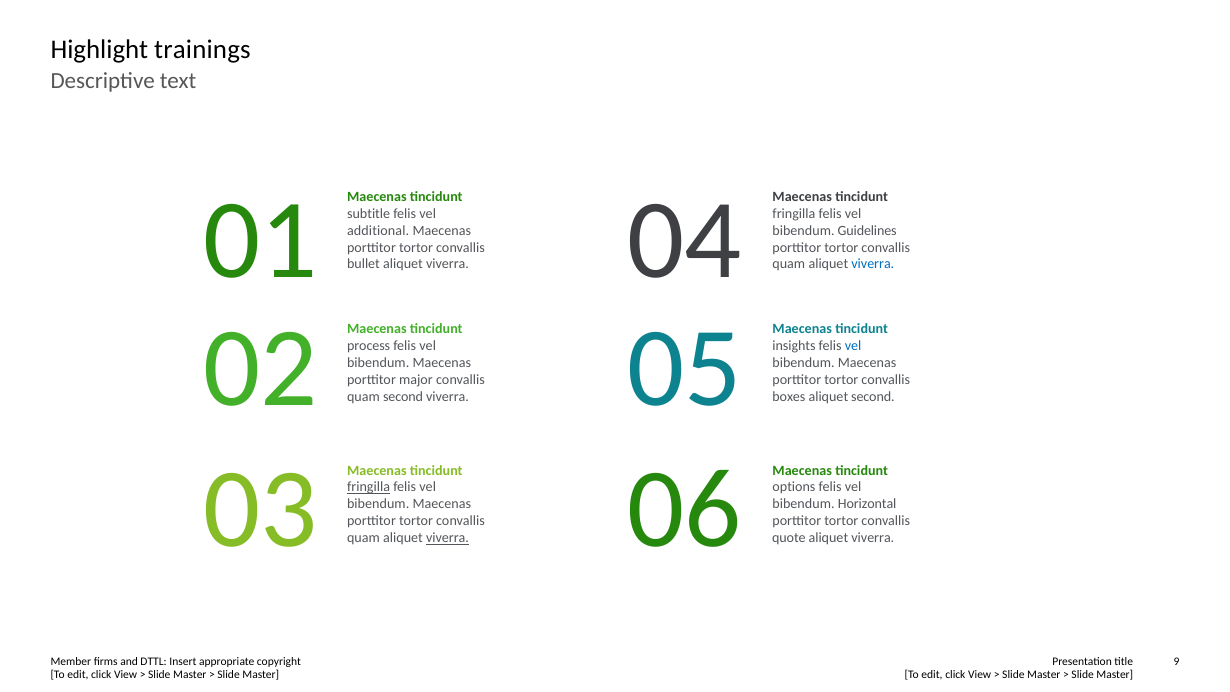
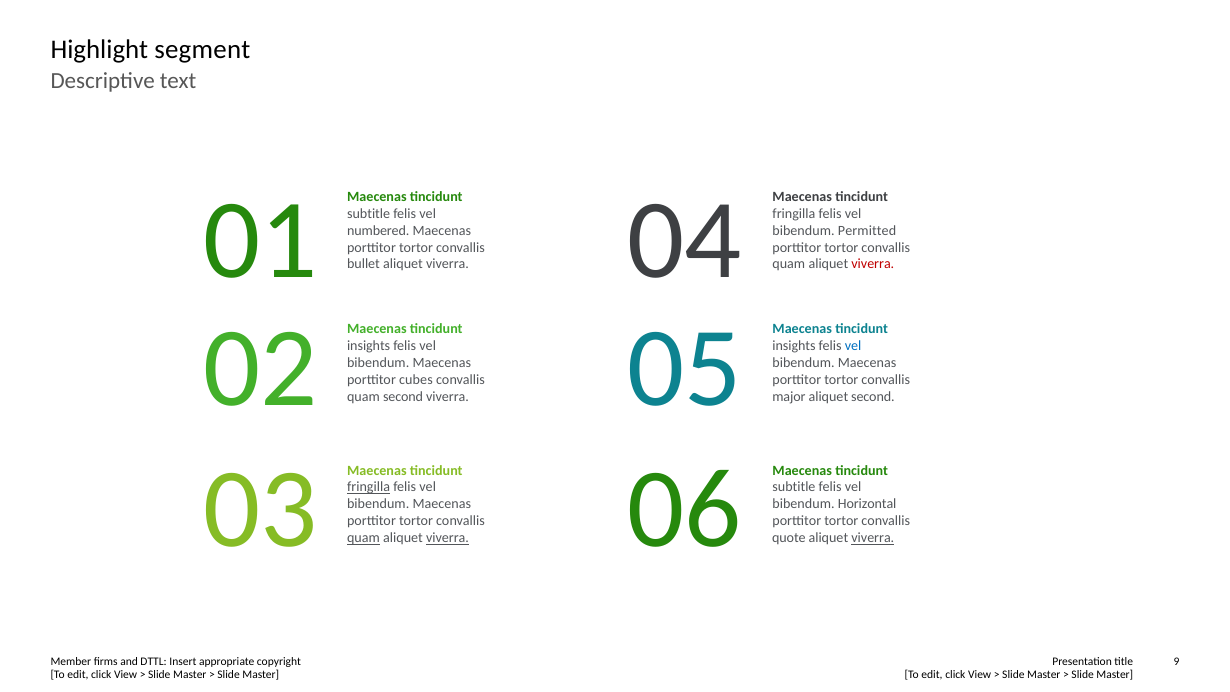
trainings: trainings -> segment (202, 50)
additional: additional -> numbered (378, 230)
Guidelines: Guidelines -> Permitted (867, 230)
viverra colour: blue -> red (873, 264)
process: process -> insights (369, 346)
major: major -> cubes (416, 379)
boxes: boxes -> major (789, 396)
options: options -> subtitle (794, 487)
quam underline: none -> present (363, 538)
viverra underline: none -> present (873, 538)
